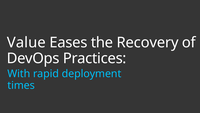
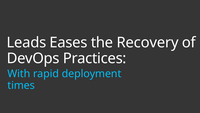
Value: Value -> Leads (26, 42)
